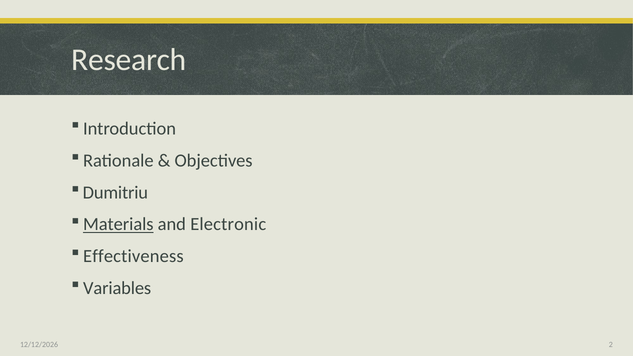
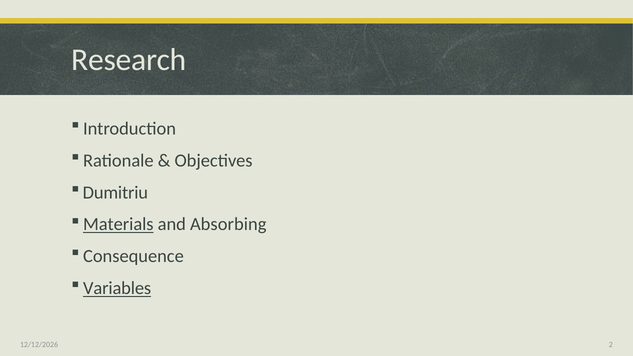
Electronic: Electronic -> Absorbing (228, 224)
Effectiveness: Effectiveness -> Consequence (133, 256)
Variables underline: none -> present (117, 288)
